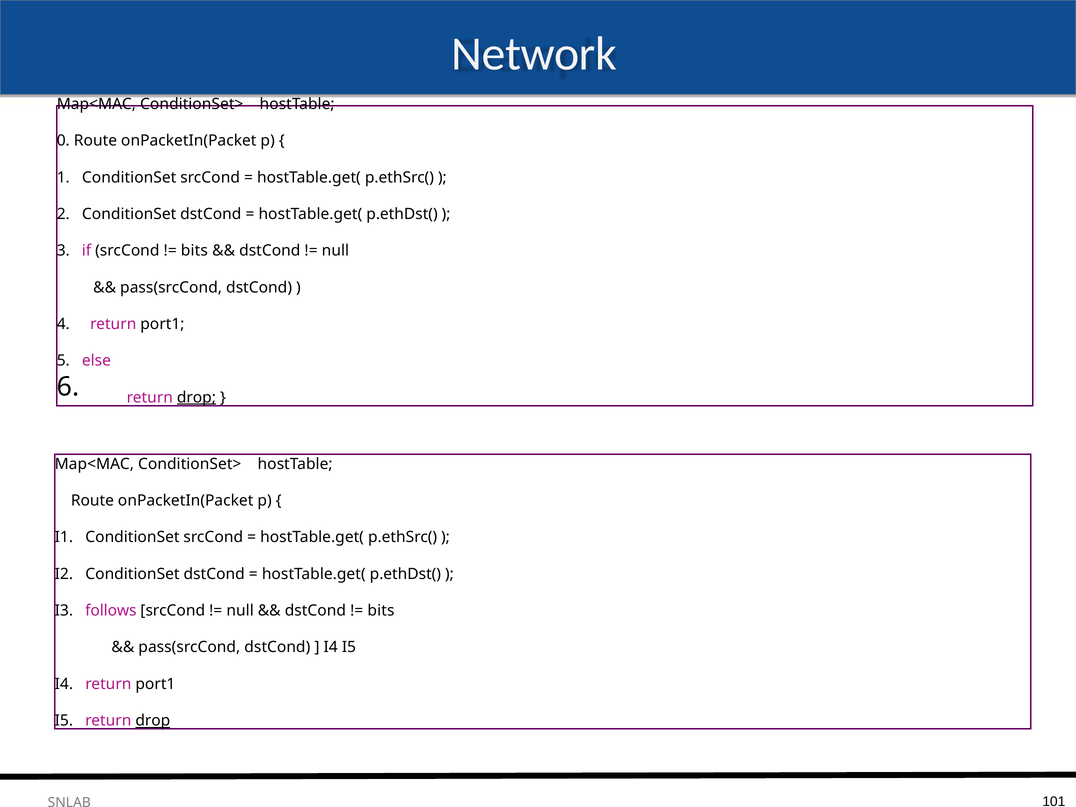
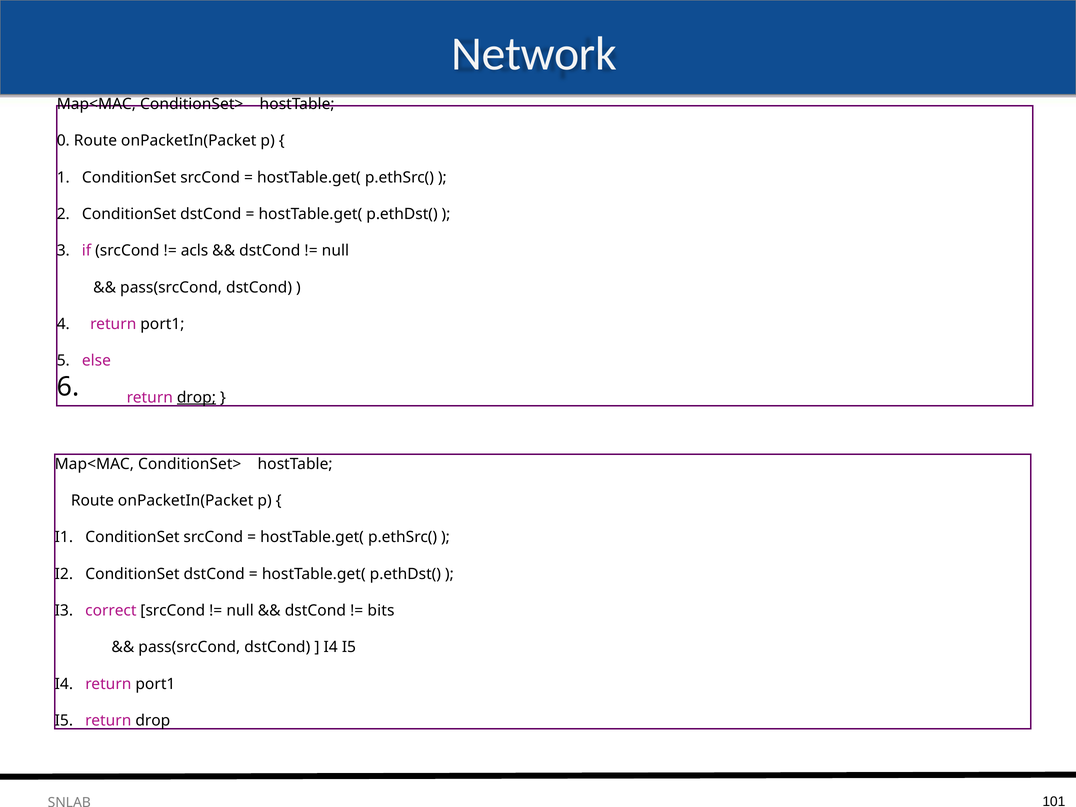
bits: bits -> acls (195, 251)
follows: follows -> correct (111, 611)
drop underline: present -> none (153, 721)
